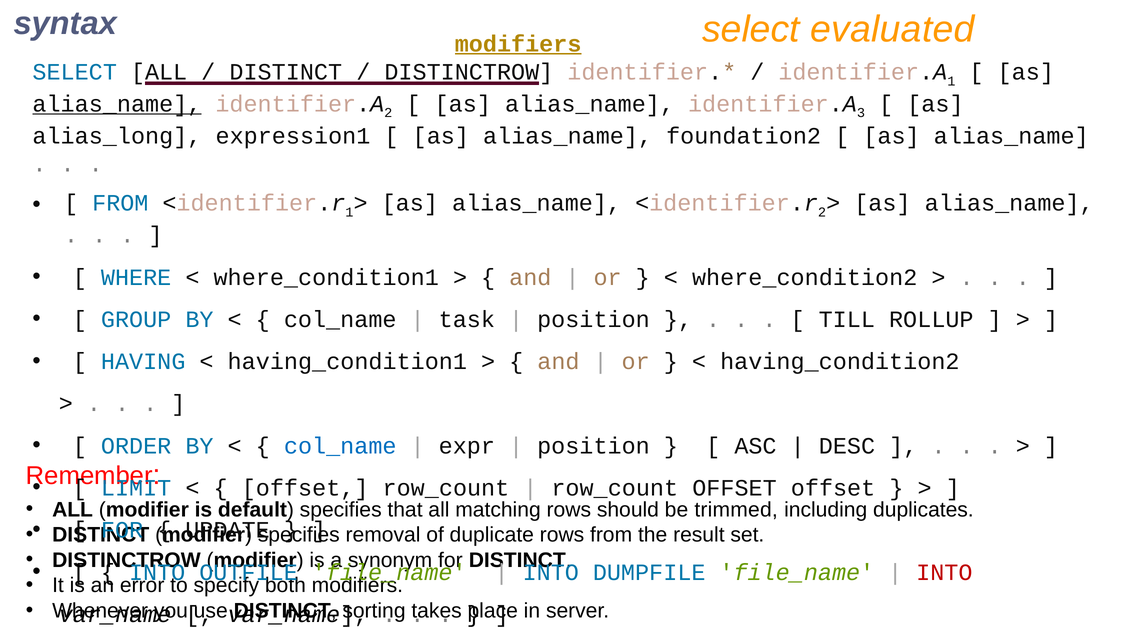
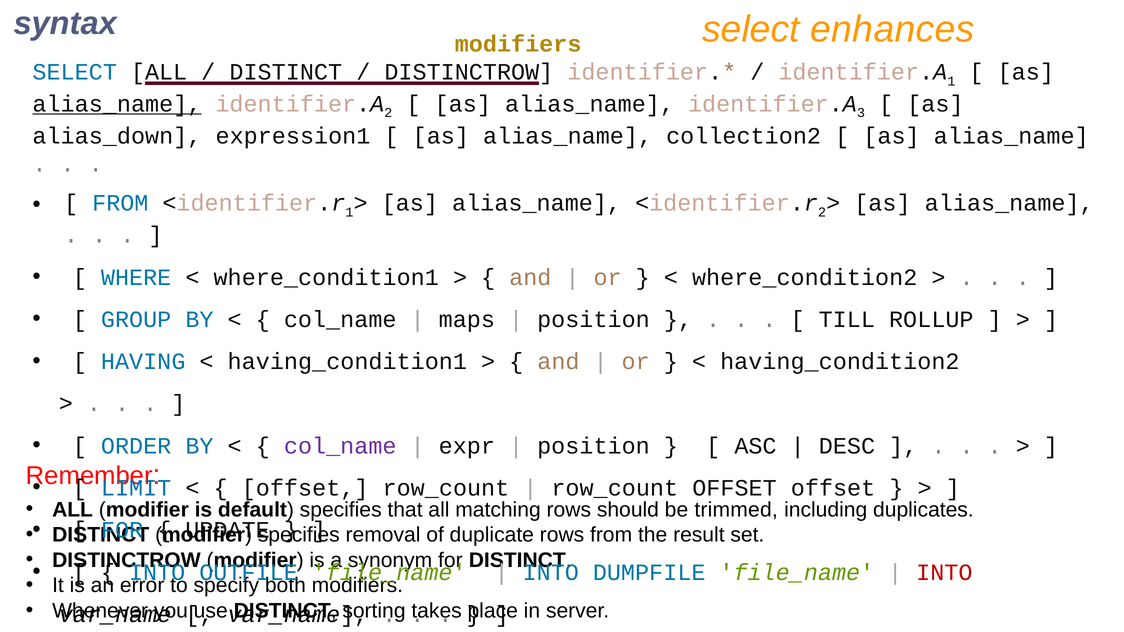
evaluated: evaluated -> enhances (892, 29)
modifiers underline: present -> none (518, 44)
alias_long: alias_long -> alias_down (117, 136)
foundation2: foundation2 -> collection2 (744, 136)
task: task -> maps (467, 320)
col_name colour: blue -> purple (340, 446)
